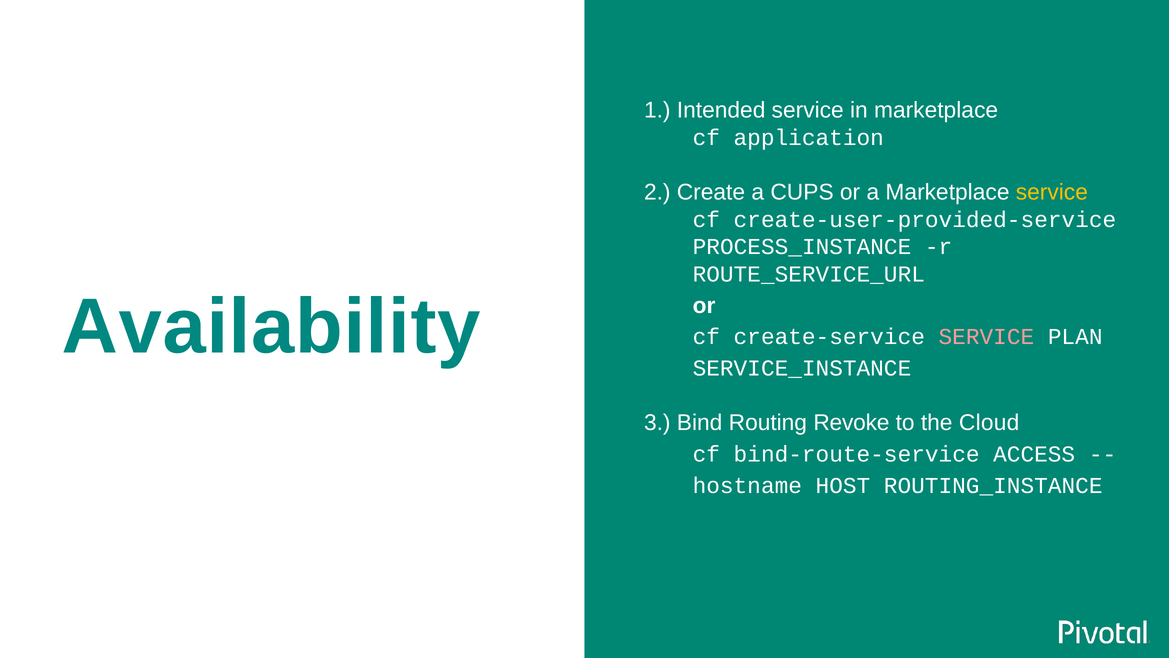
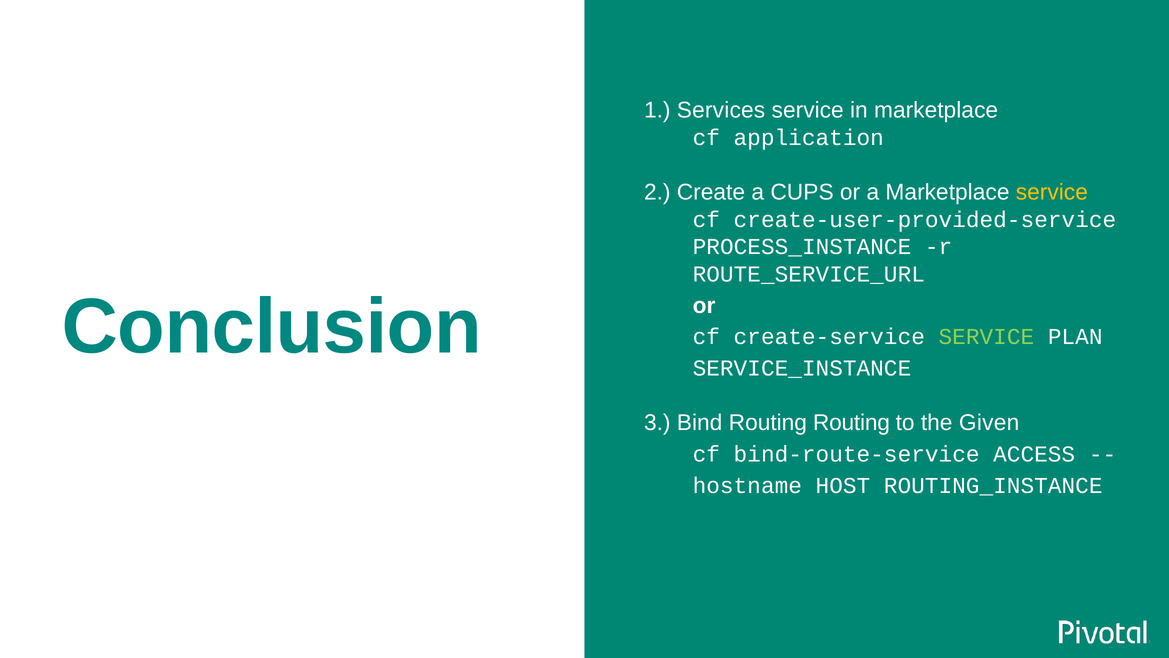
Intended: Intended -> Services (721, 110)
Availability: Availability -> Conclusion (272, 327)
SERVICE colour: pink -> light green (986, 337)
Routing Revoke: Revoke -> Routing (851, 423)
Cloud: Cloud -> Given (989, 423)
